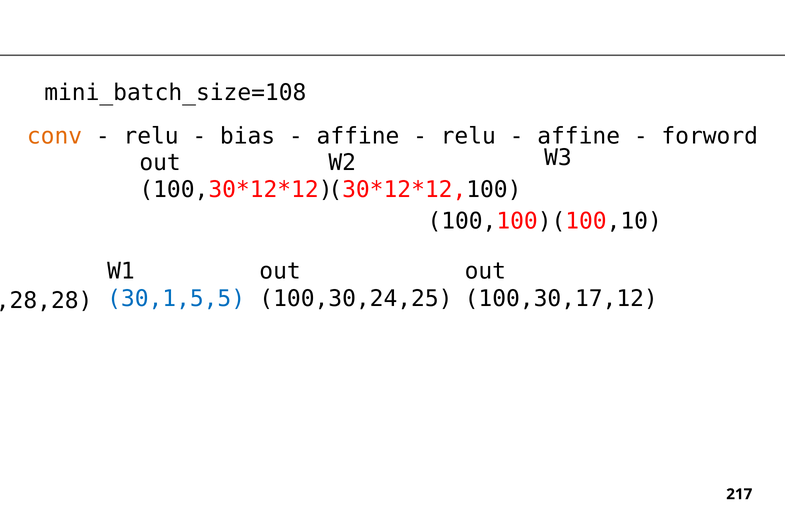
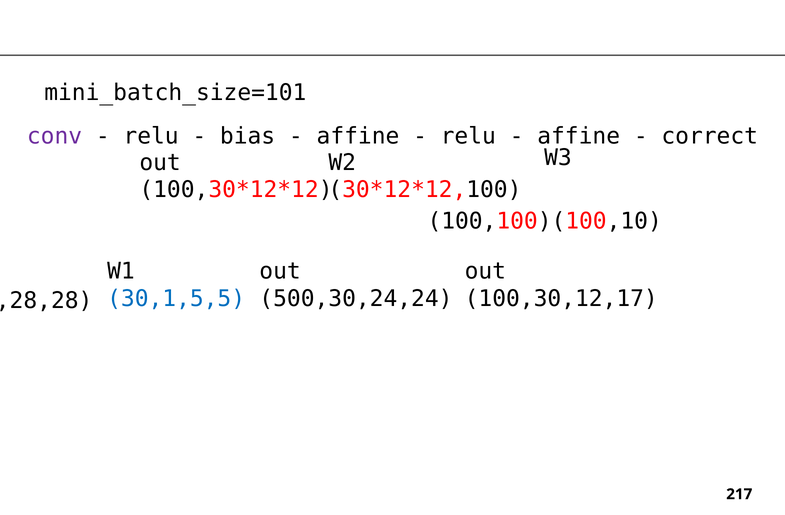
mini_batch_size=108: mini_batch_size=108 -> mini_batch_size=101 (175, 93)
conv colour: orange -> purple (55, 136)
forword: forword -> correct (710, 136)
100,30,24,25: 100,30,24,25 -> 500,30,24,24 (356, 299)
100,30,17,12: 100,30,17,12 -> 100,30,12,17 (561, 299)
